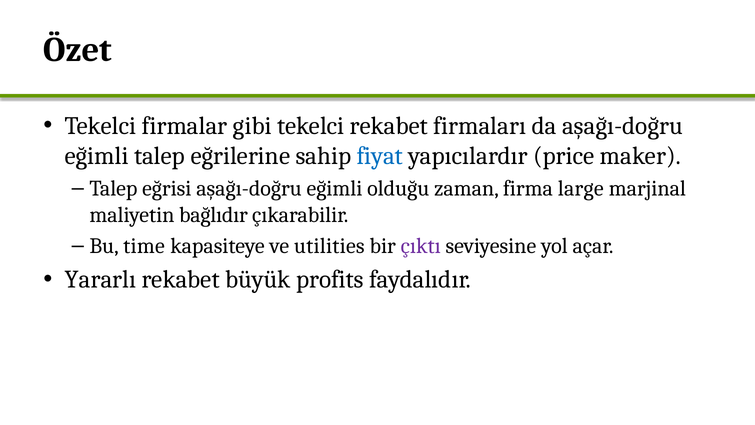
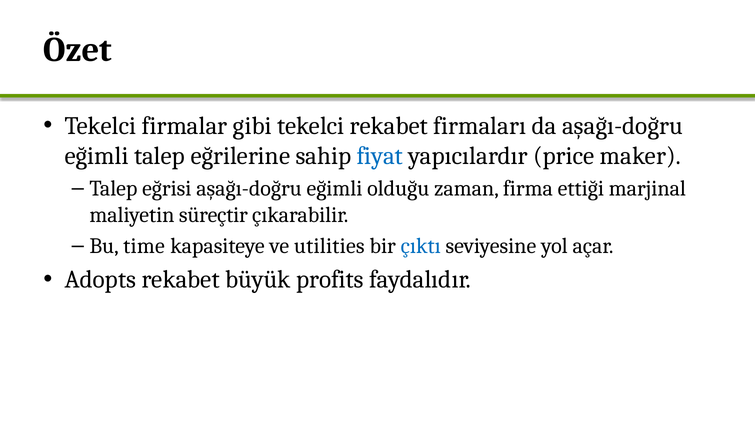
large: large -> ettiği (581, 188)
bağlıdır: bağlıdır -> süreçtir (213, 215)
çıktı colour: purple -> blue (421, 246)
Yararlı: Yararlı -> Adopts (100, 279)
